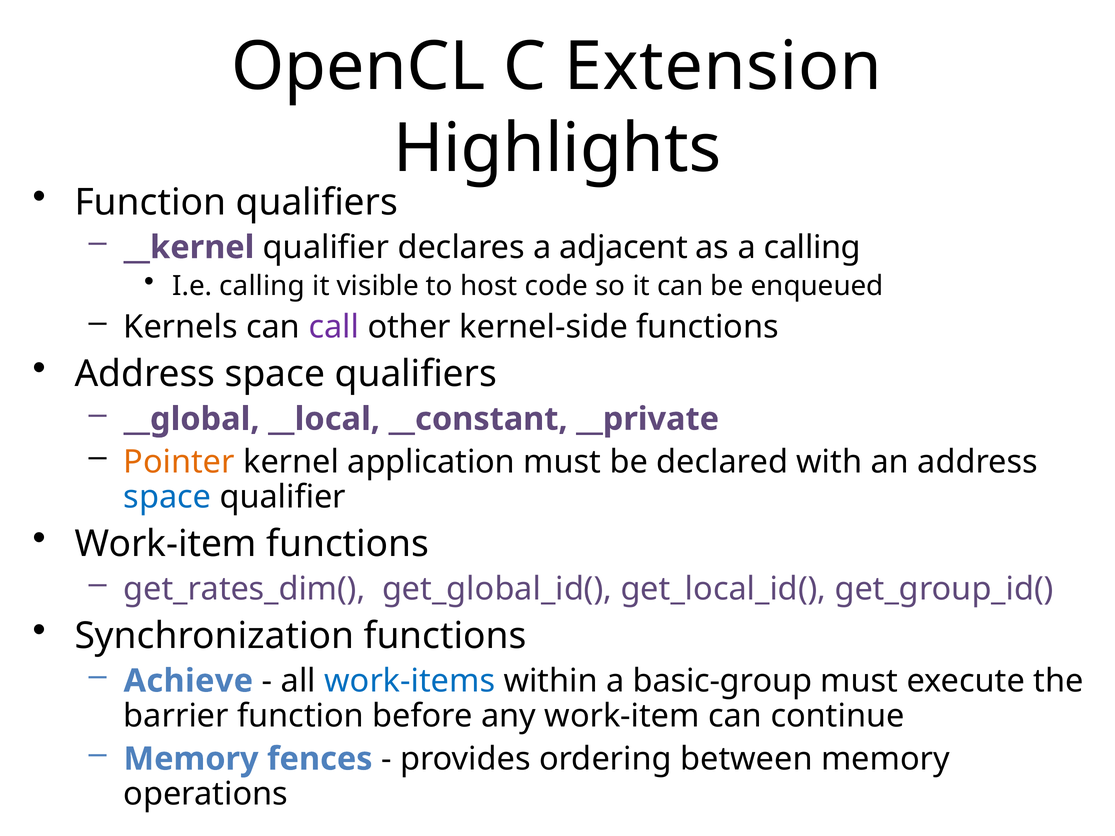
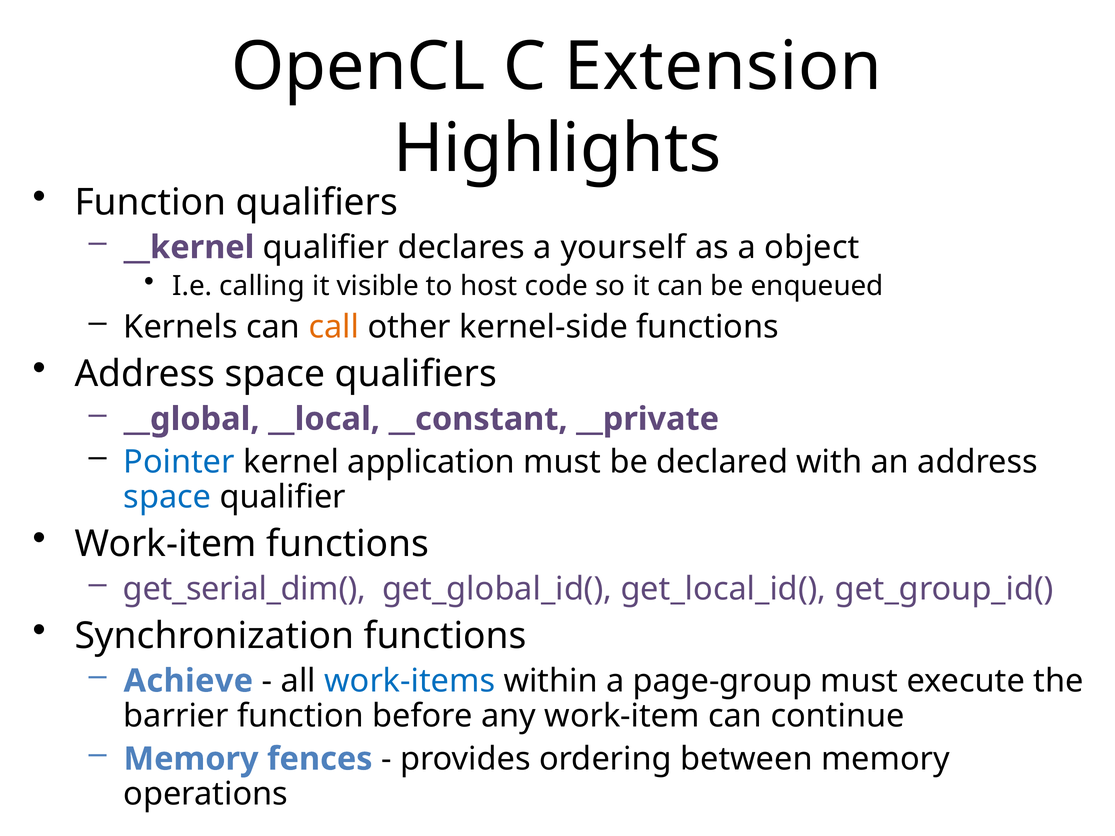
adjacent: adjacent -> yourself (623, 247)
a calling: calling -> object (812, 247)
call colour: purple -> orange (334, 327)
Pointer colour: orange -> blue (179, 462)
get_rates_dim(: get_rates_dim( -> get_serial_dim( (245, 589)
basic-group: basic-group -> page-group (723, 681)
